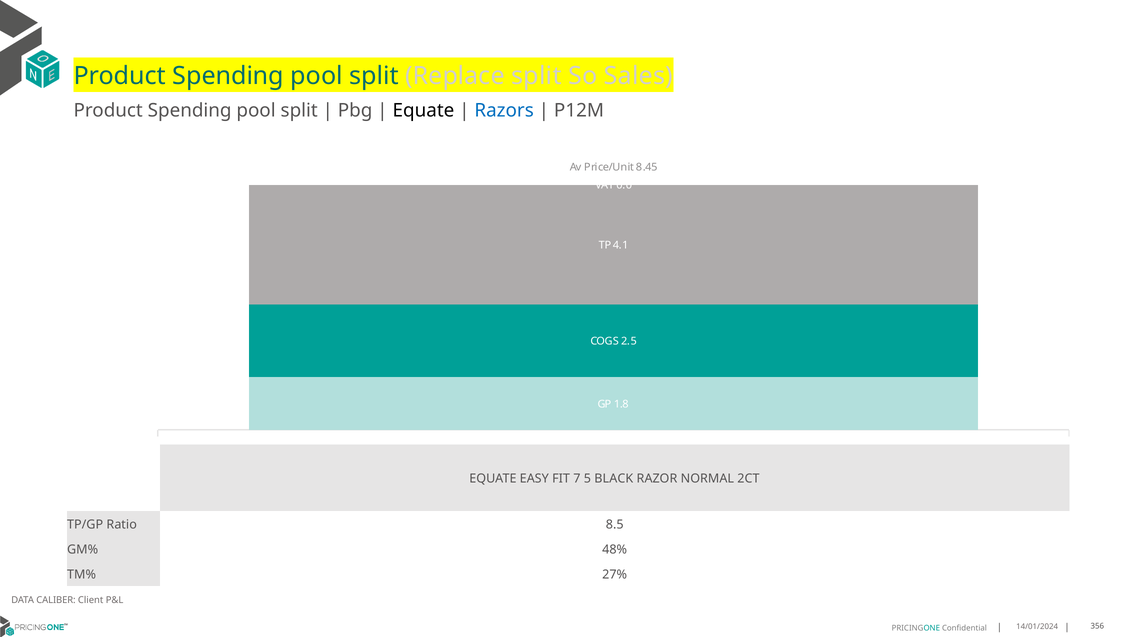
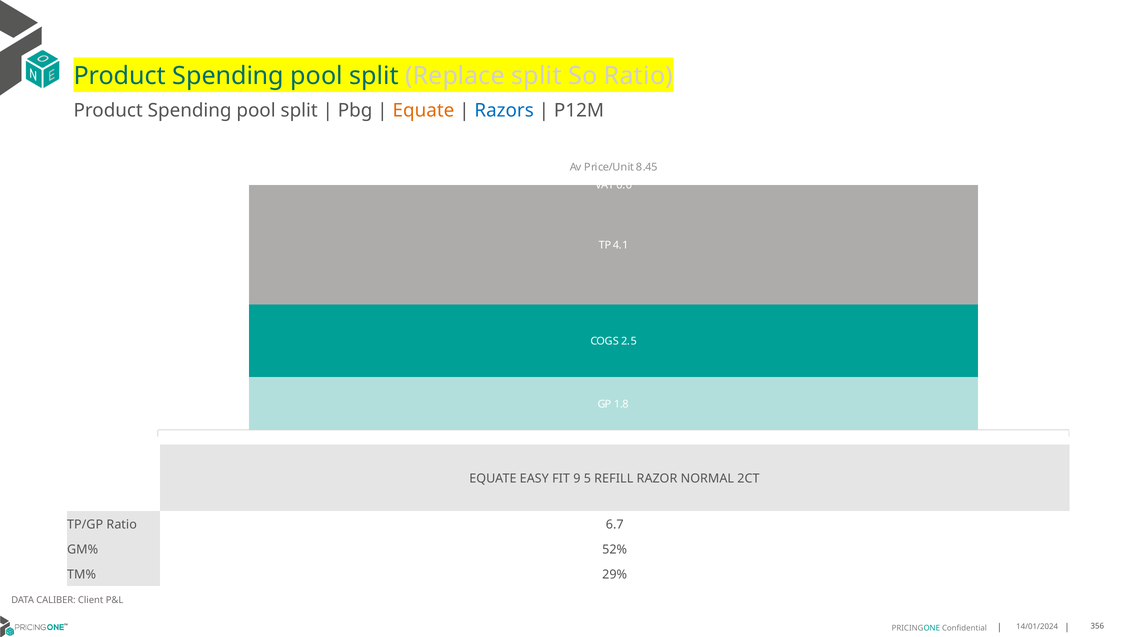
So Sales: Sales -> Ratio (638, 76)
Equate colour: black -> orange (423, 110)
7: 7 -> 9 (577, 479)
BLACK: BLACK -> REFILL (614, 479)
8.5: 8.5 -> 6.7 (615, 524)
48%: 48% -> 52% (615, 549)
27%: 27% -> 29% (615, 574)
